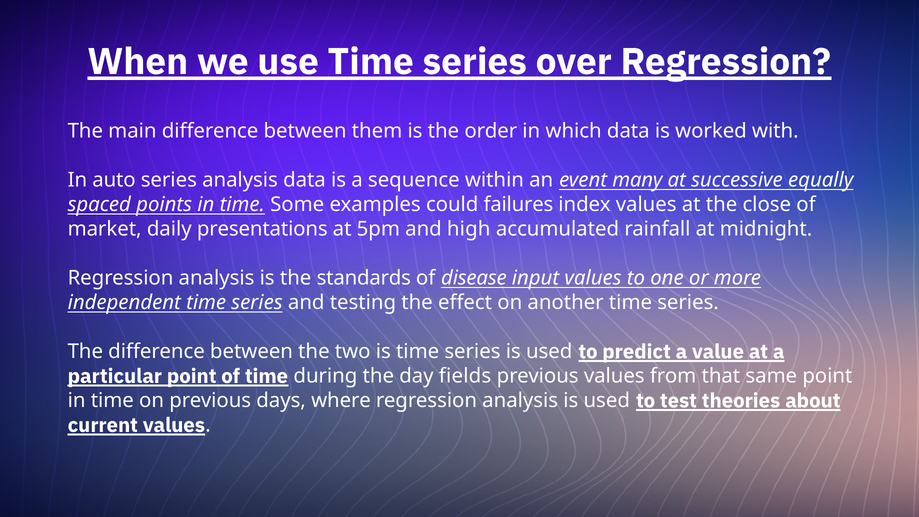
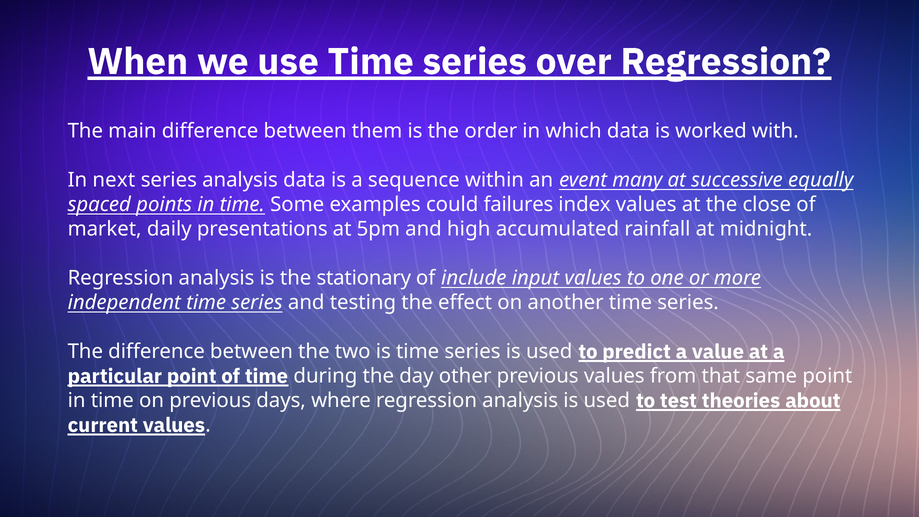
auto: auto -> next (114, 180)
standards: standards -> stationary (364, 278)
disease: disease -> include (474, 278)
fields: fields -> other (465, 376)
